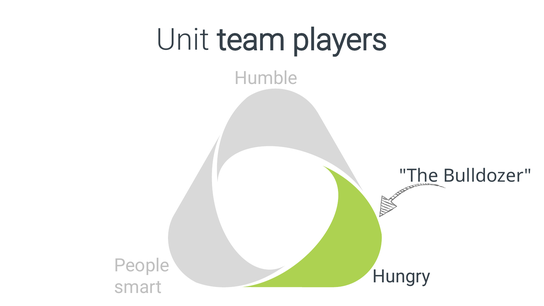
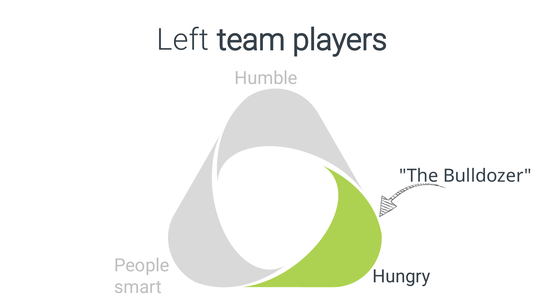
Unit: Unit -> Left (183, 40)
